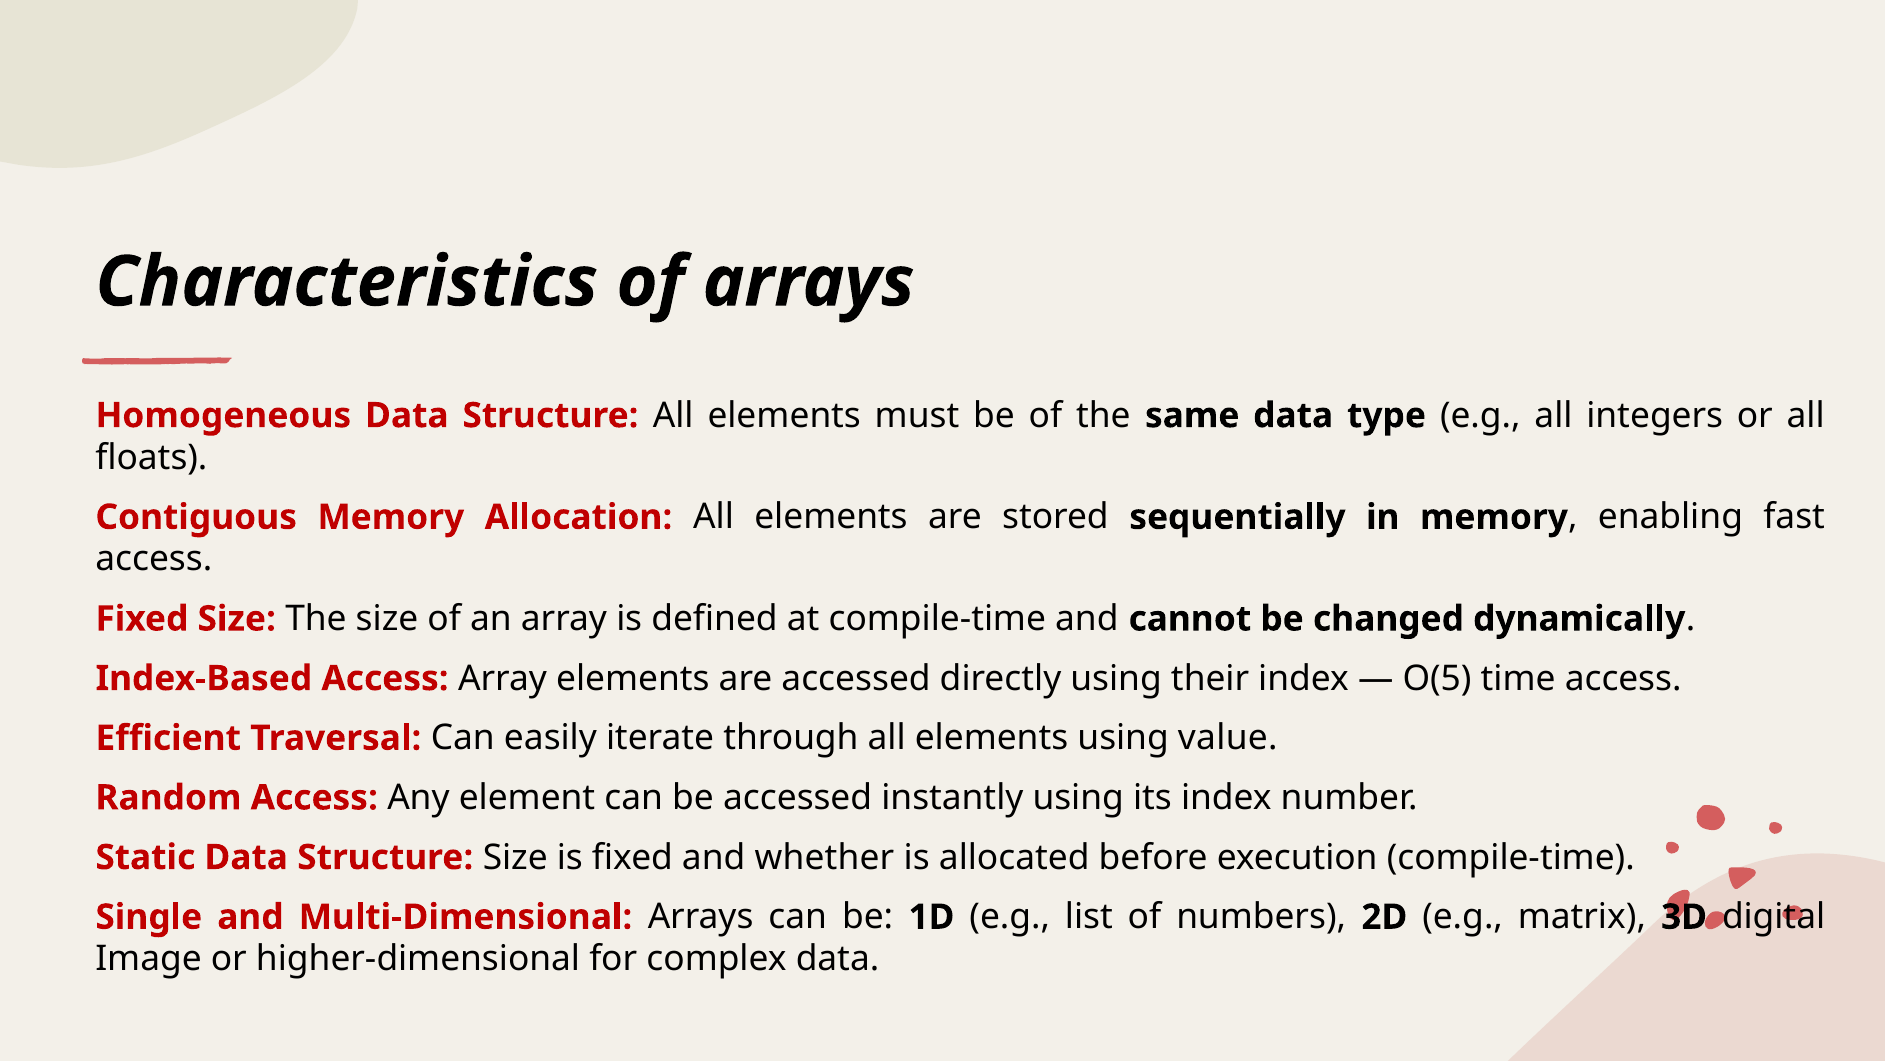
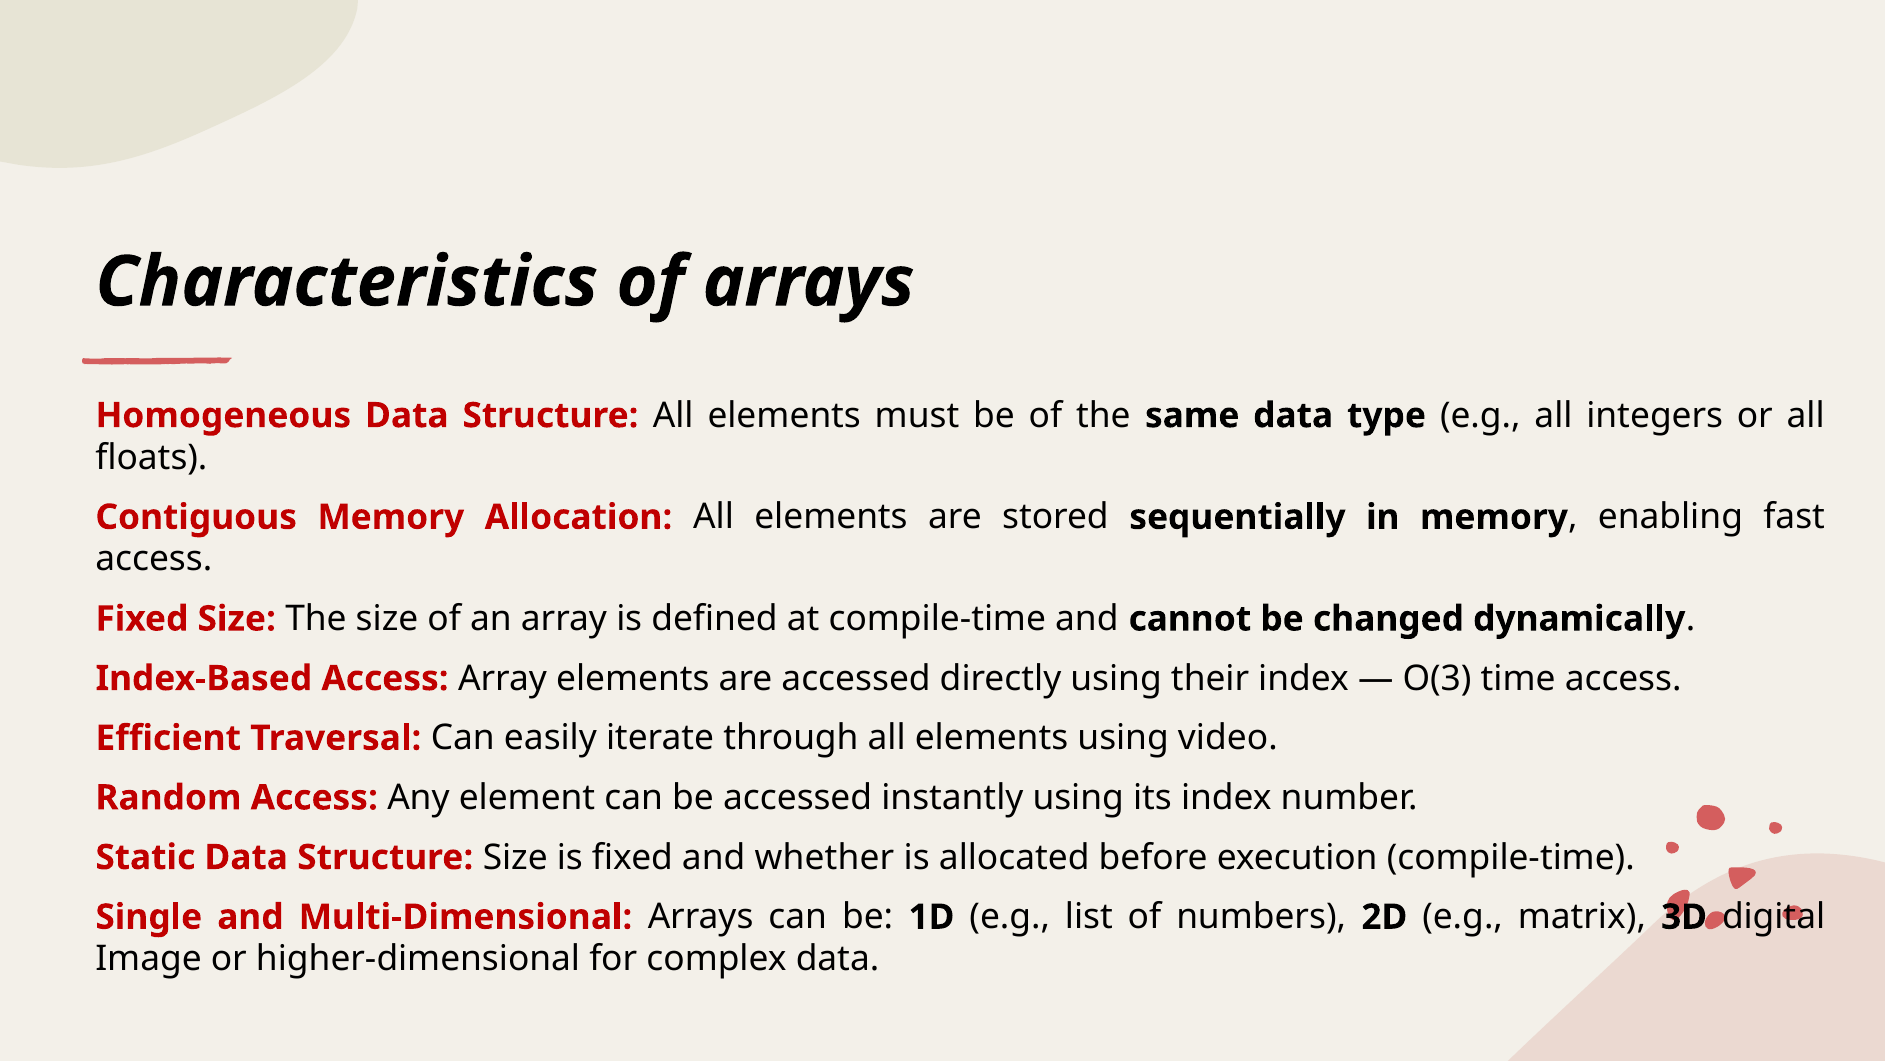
O(5: O(5 -> O(3 (1437, 678)
value: value -> video (1228, 738)
